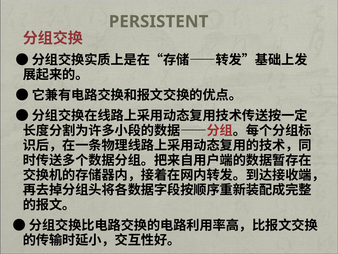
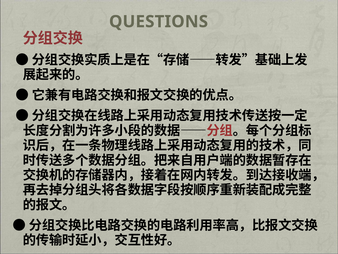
PERSISTENT: PERSISTENT -> QUESTIONS (159, 22)
